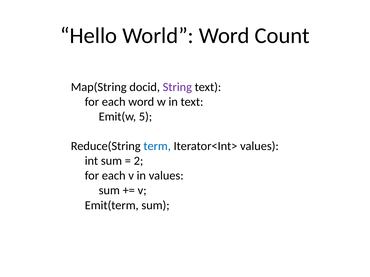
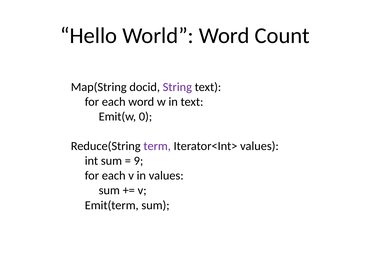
5: 5 -> 0 (145, 117)
term colour: blue -> purple (157, 146)
2: 2 -> 9 (139, 161)
